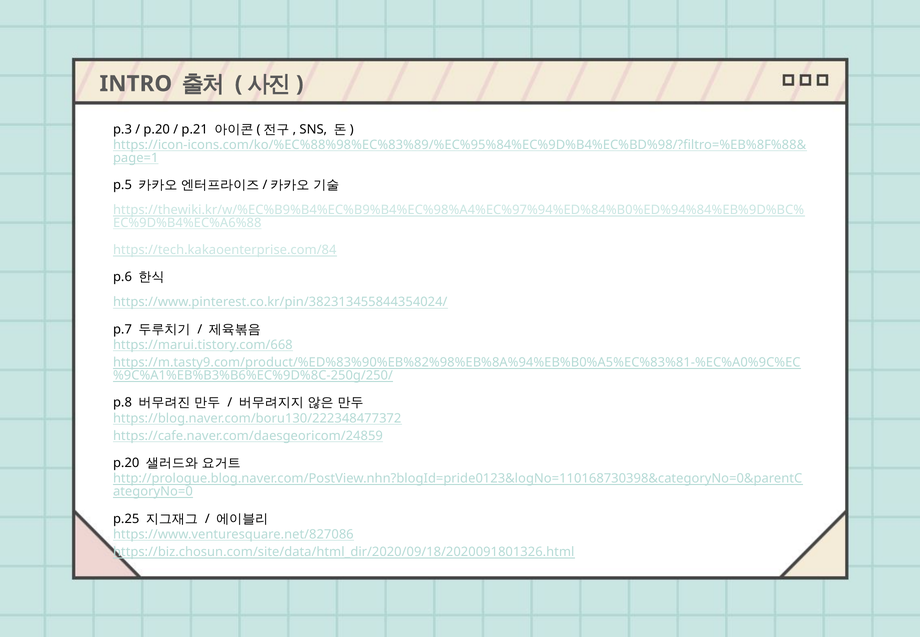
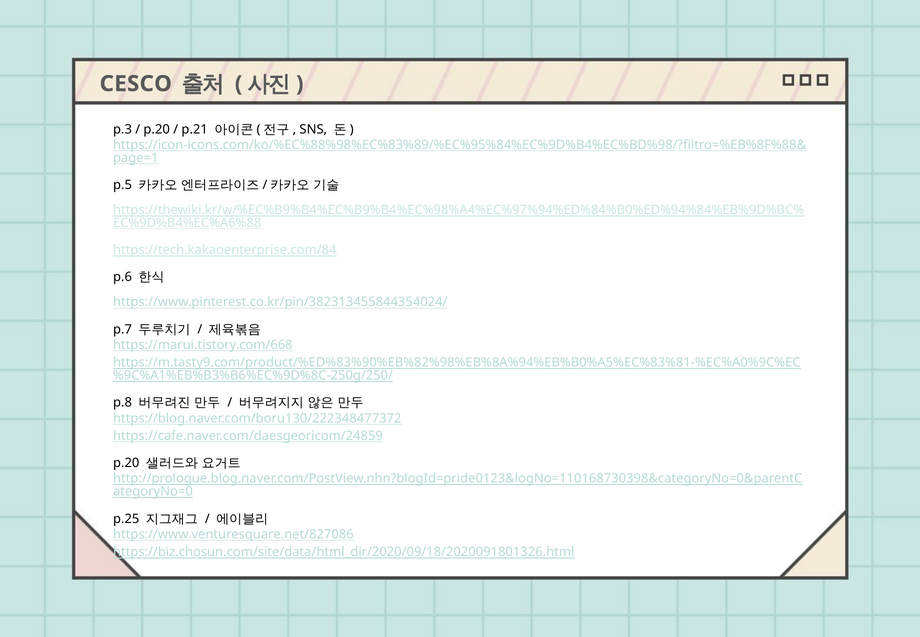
INTRO: INTRO -> CESCO (136, 84)
